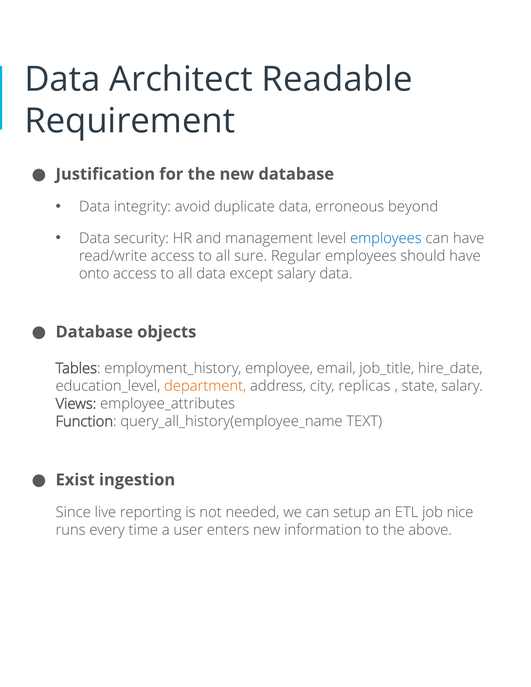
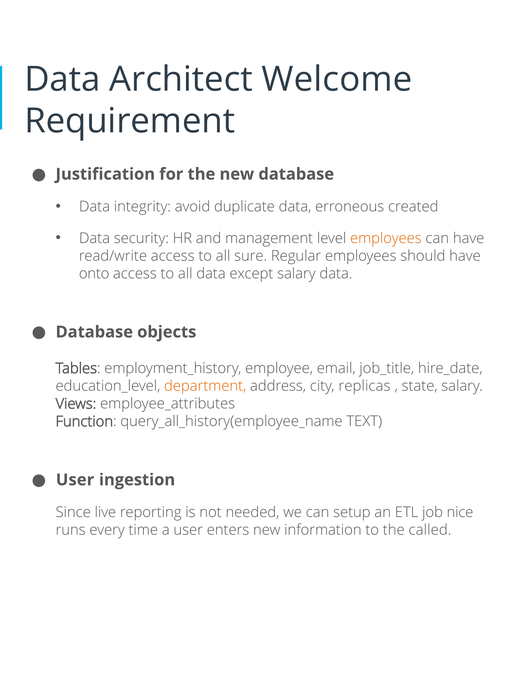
Readable: Readable -> Welcome (337, 79)
beyond: beyond -> created (413, 207)
employees colour: blue -> orange (386, 238)
Exist: Exist -> User (75, 480)
above: above -> called (430, 530)
